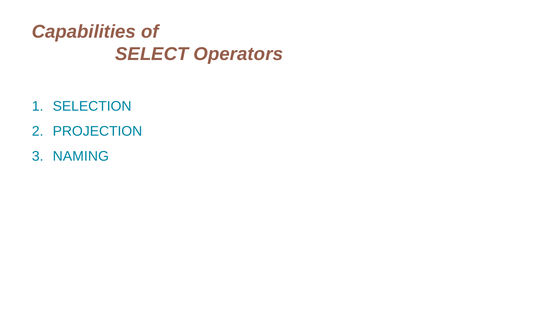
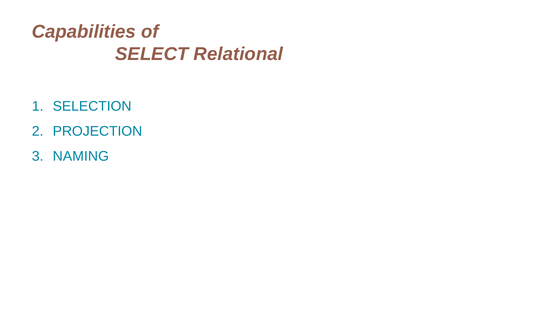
Operators: Operators -> Relational (238, 54)
